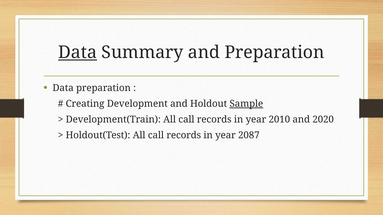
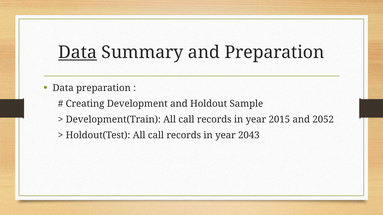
Sample underline: present -> none (246, 104)
2010: 2010 -> 2015 (279, 120)
2020: 2020 -> 2052 (323, 120)
2087: 2087 -> 2043 (249, 136)
